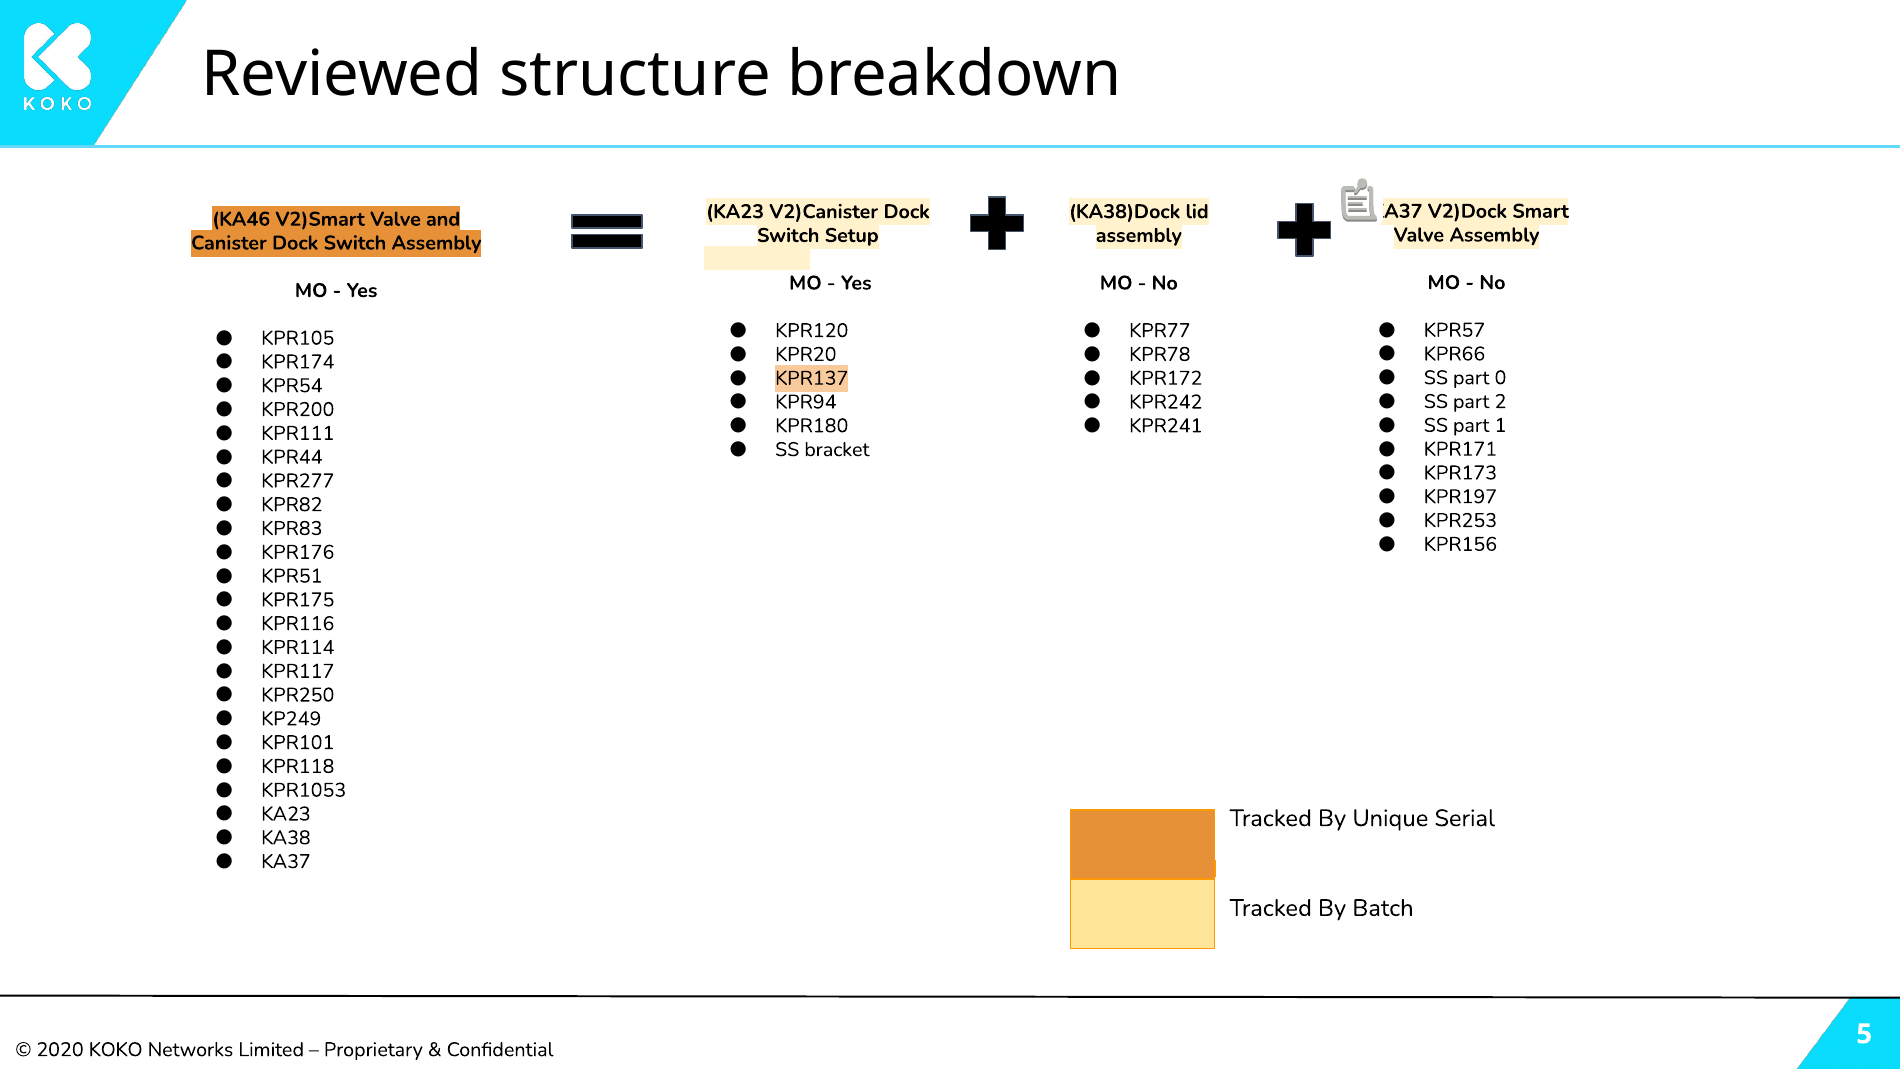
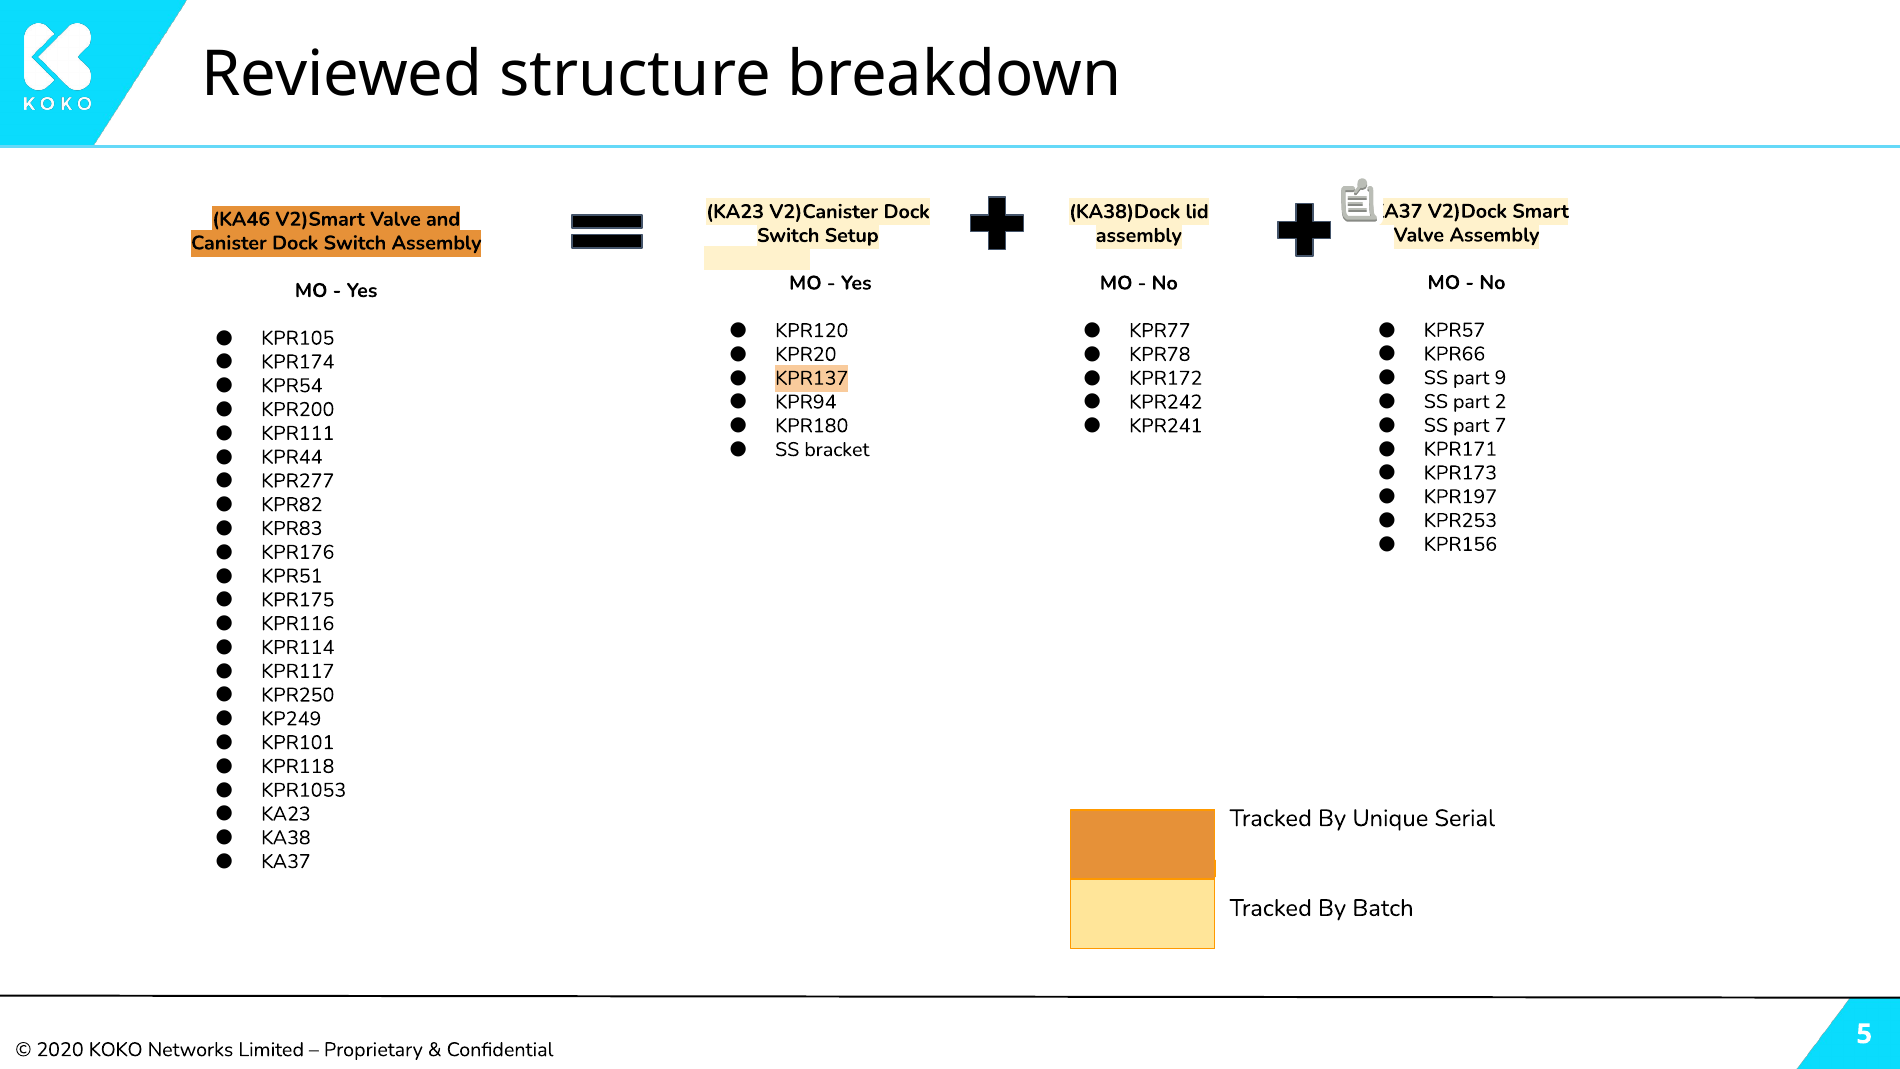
0: 0 -> 9 (1500, 378)
1: 1 -> 7 (1500, 425)
